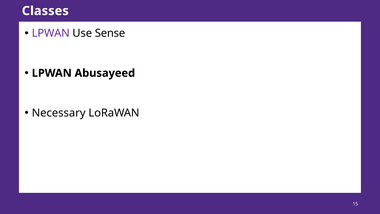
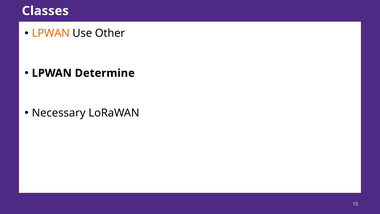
LPWAN colour: purple -> orange (51, 33)
Sense: Sense -> Other (110, 33)
Abusayeed: Abusayeed -> Determine (105, 73)
